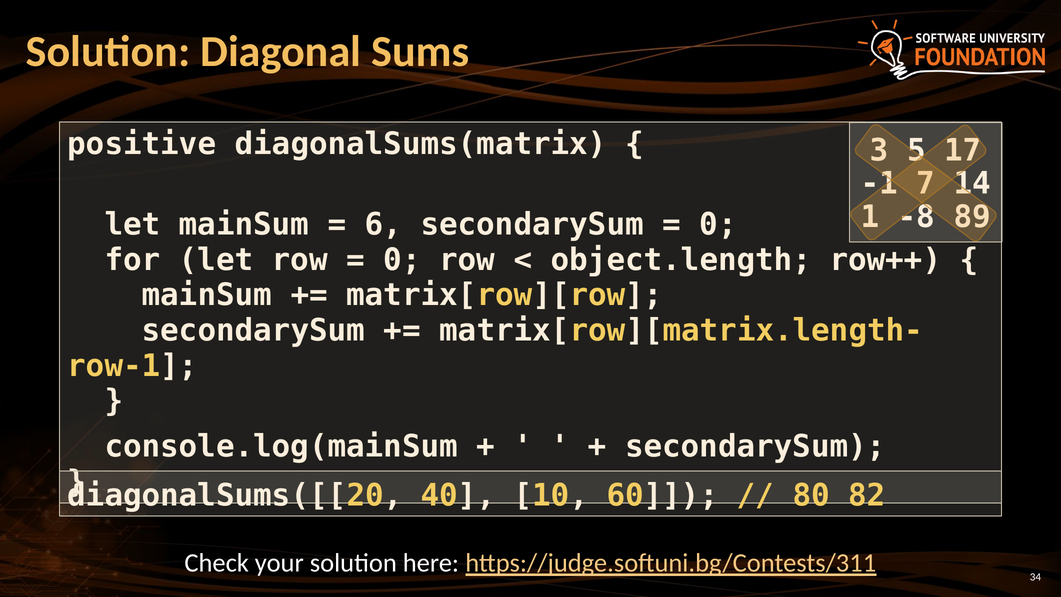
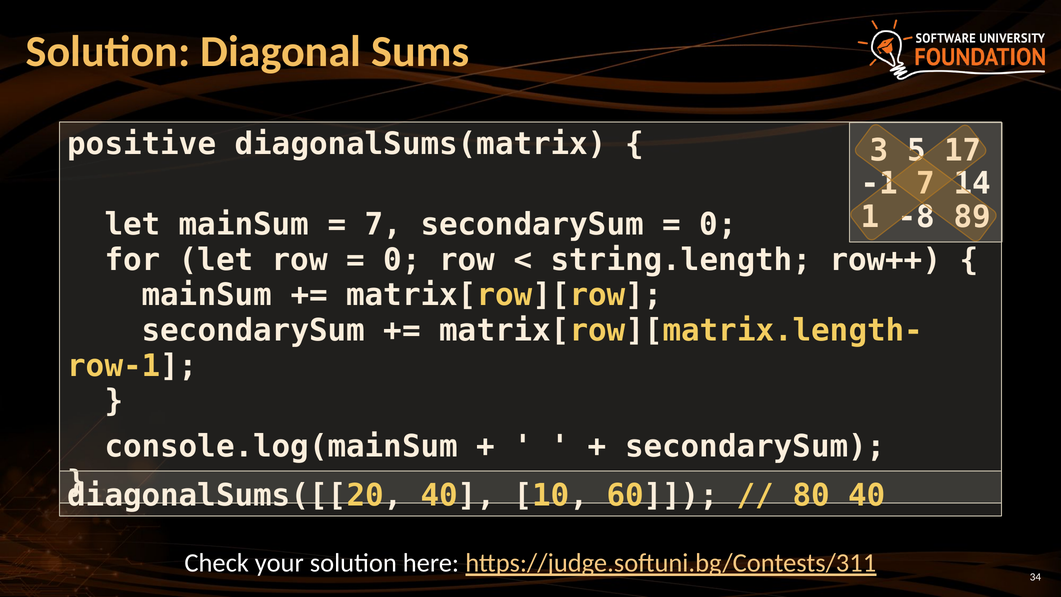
6: 6 -> 7 (383, 225)
object.length: object.length -> string.length (681, 260)
80 82: 82 -> 40 (867, 496)
